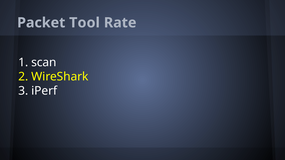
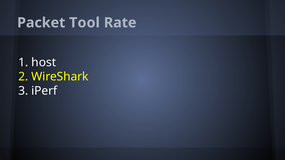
scan: scan -> host (44, 62)
